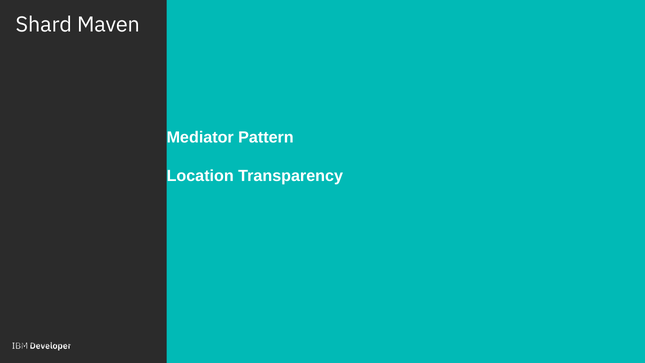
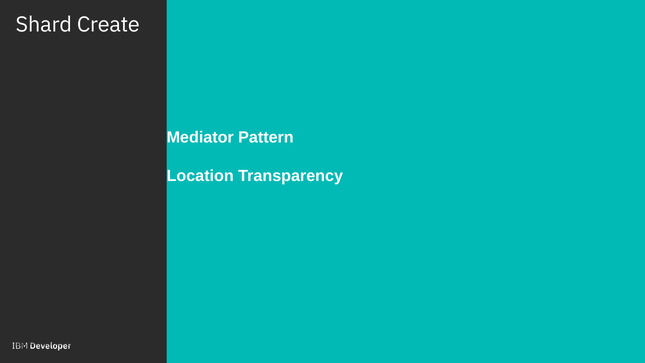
Maven: Maven -> Create (108, 25)
